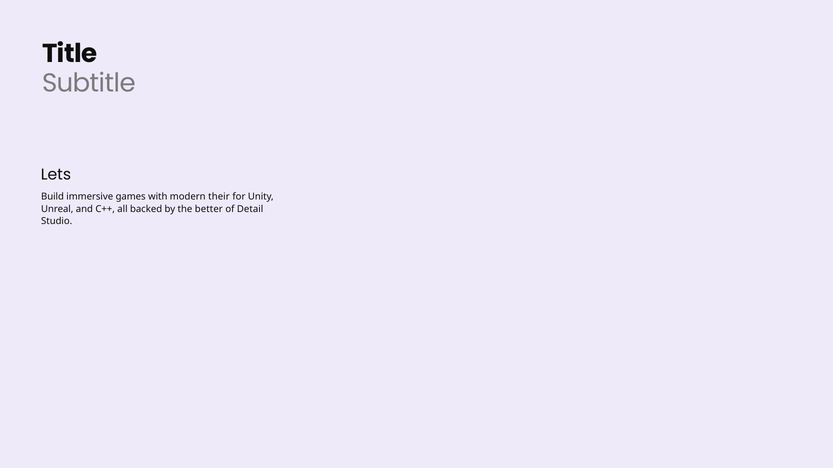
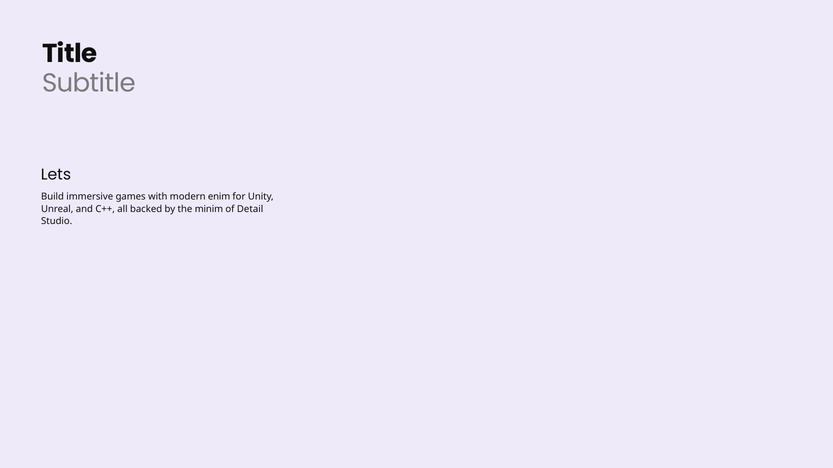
their: their -> enim (219, 197)
better: better -> minim (209, 209)
